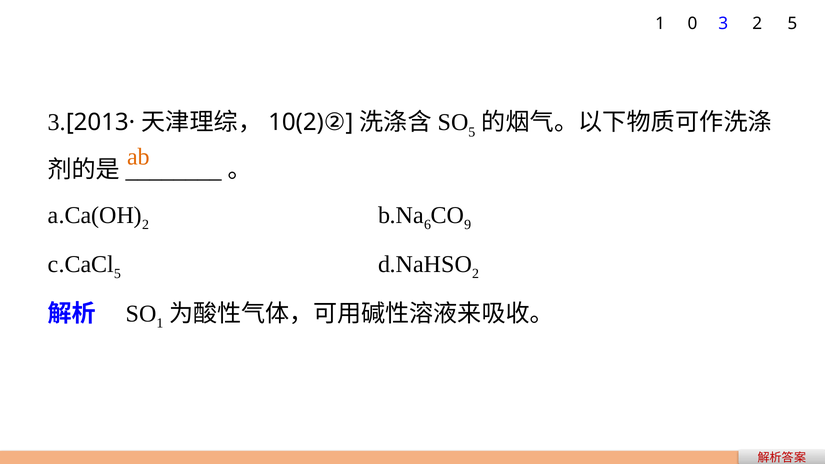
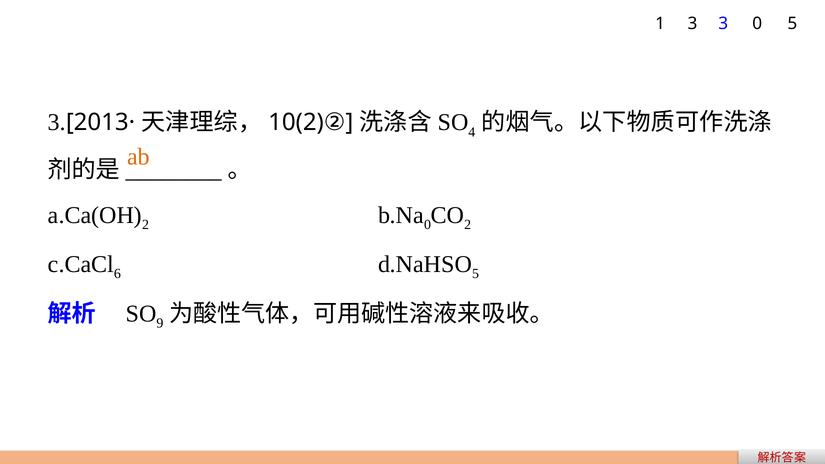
1 0: 0 -> 3 (692, 24)
3 2: 2 -> 0 (757, 24)
5: 5 -> 4 (472, 132)
6: 6 -> 0 (427, 225)
9: 9 -> 2 (468, 225)
5: 5 -> 6 (117, 274)
2: 2 -> 5 (476, 274)
1: 1 -> 9 (160, 323)
